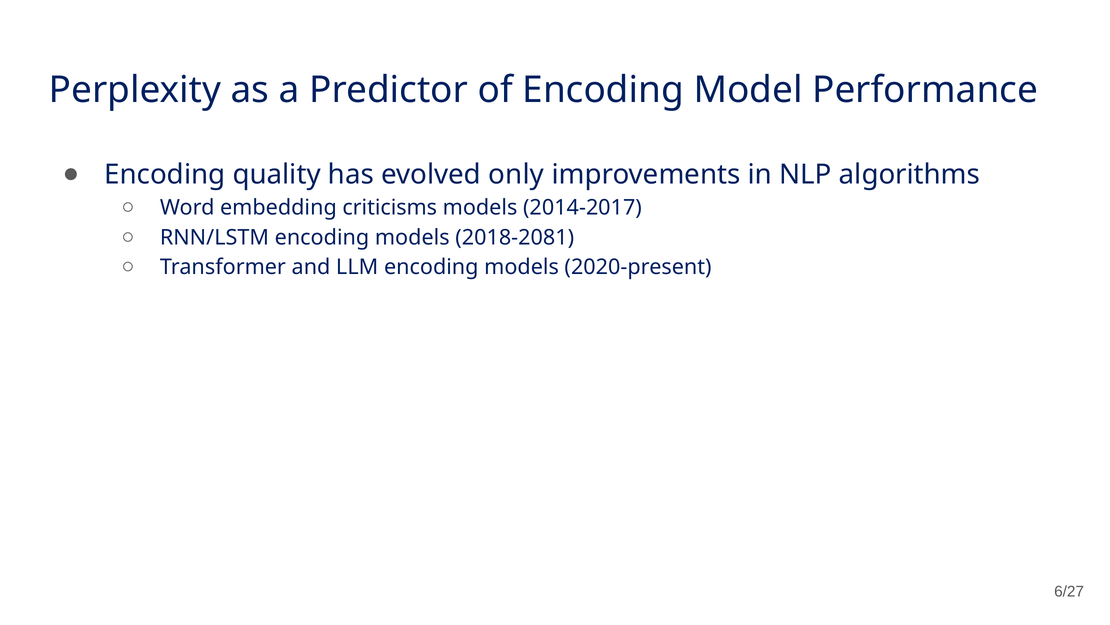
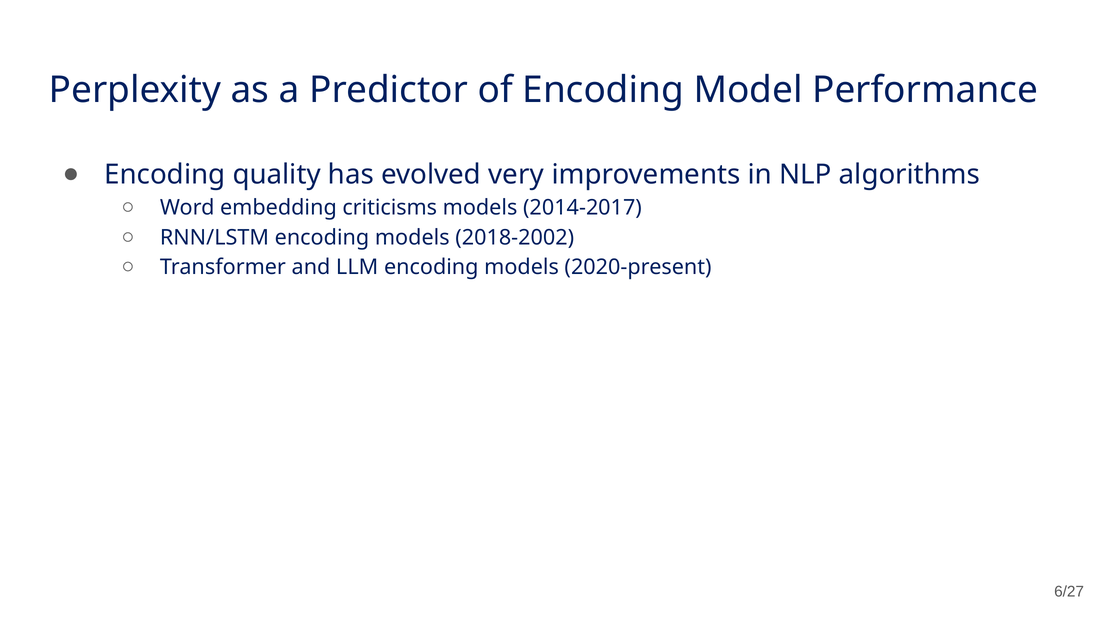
only: only -> very (516, 175)
2018-2081: 2018-2081 -> 2018-2002 (515, 237)
